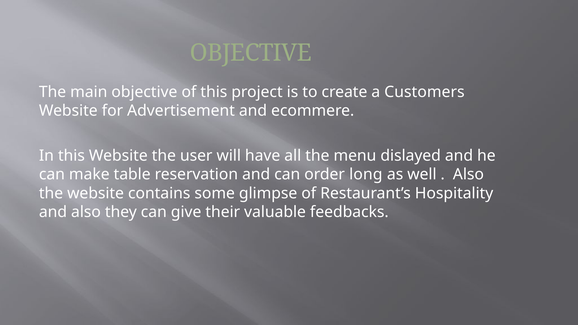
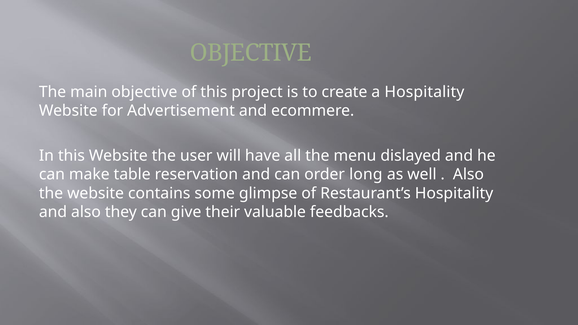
a Customers: Customers -> Hospitality (424, 92)
